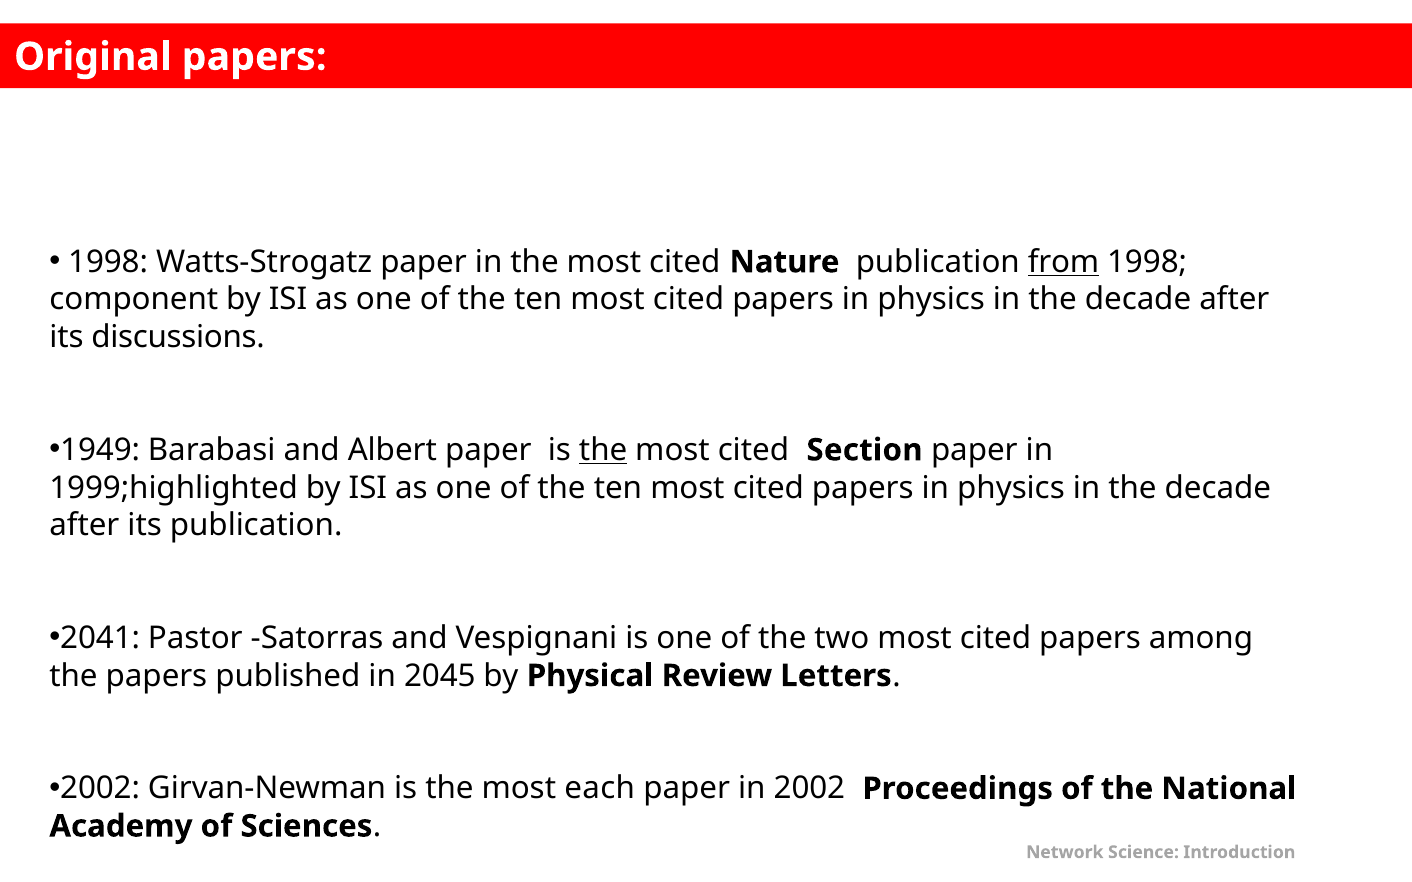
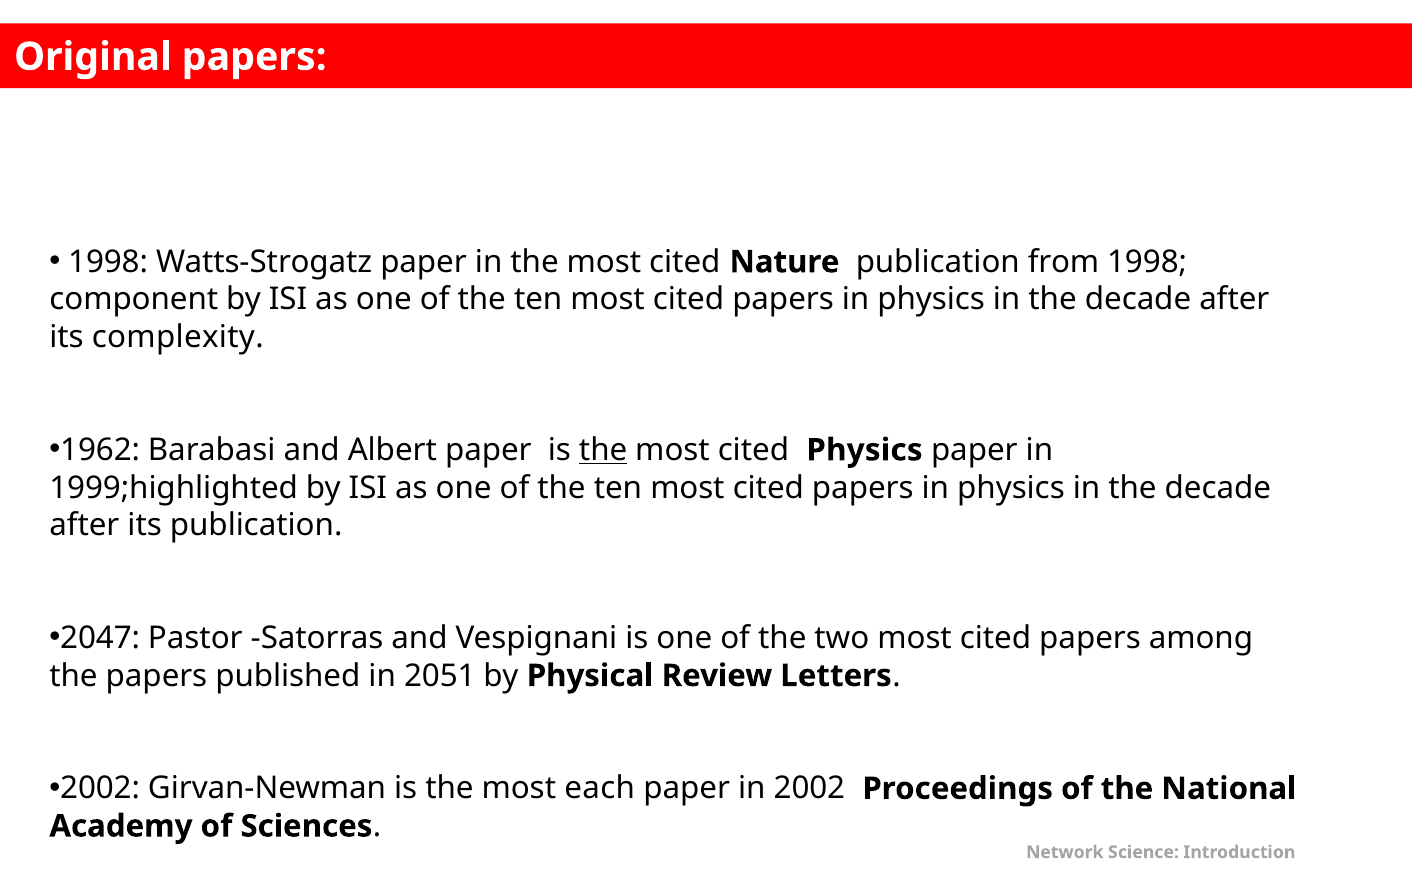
from underline: present -> none (1064, 262)
discussions: discussions -> complexity (178, 337)
1949: 1949 -> 1962 (100, 450)
cited Section: Section -> Physics (864, 450)
2041: 2041 -> 2047 (100, 639)
2045: 2045 -> 2051 (440, 676)
